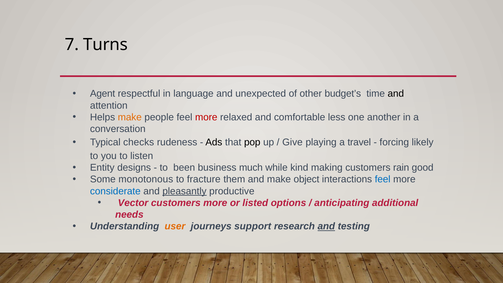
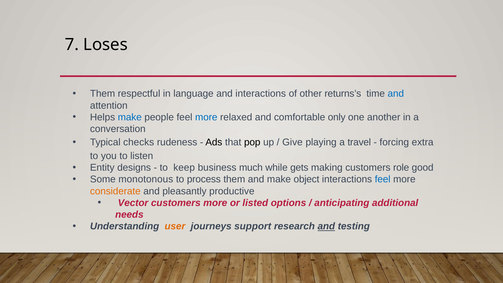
Turns: Turns -> Loses (106, 45)
Agent: Agent -> Them (103, 94)
and unexpected: unexpected -> interactions (261, 94)
budget’s: budget’s -> returns’s (343, 94)
and colour: black -> blue (396, 94)
make colour: orange -> blue (130, 117)
more colour: red -> blue (206, 117)
less: less -> only (337, 117)
likely: likely -> extra (423, 142)
been: been -> keep (184, 168)
kind: kind -> gets (299, 168)
rain: rain -> role (401, 168)
fracture: fracture -> process (204, 179)
considerate colour: blue -> orange (115, 191)
pleasantly underline: present -> none (184, 191)
